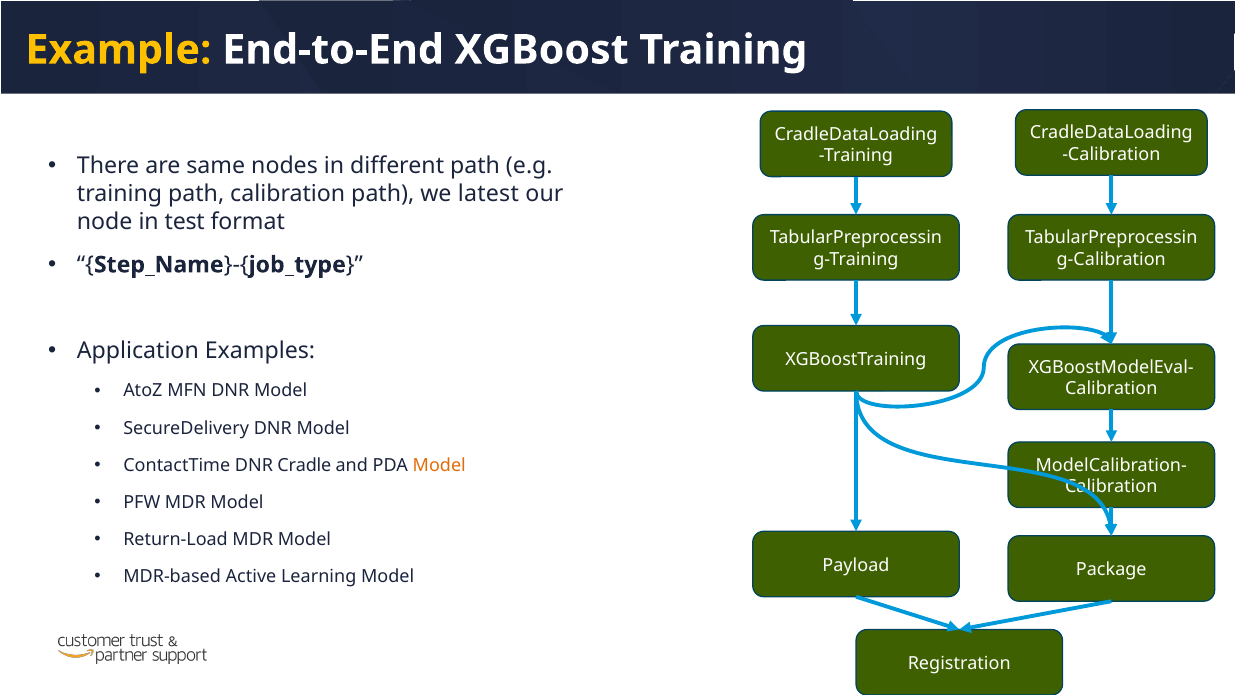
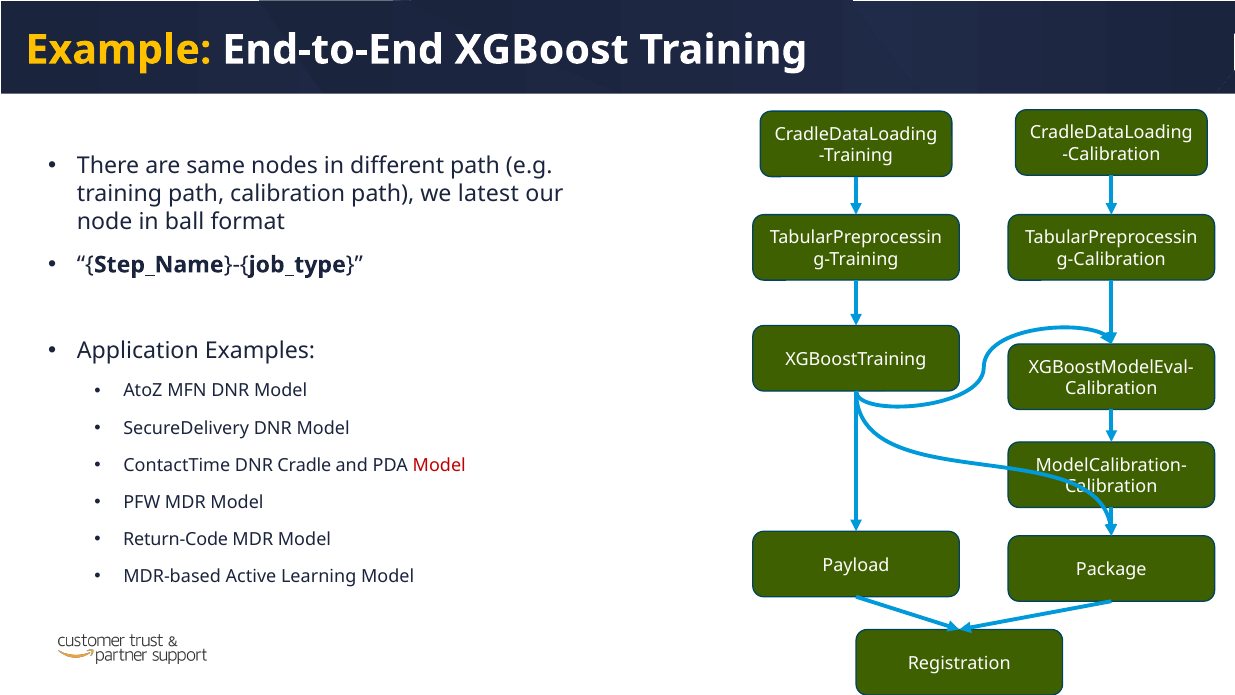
test: test -> ball (185, 221)
Model colour: orange -> red (439, 465)
Return-Load: Return-Load -> Return-Code (176, 539)
